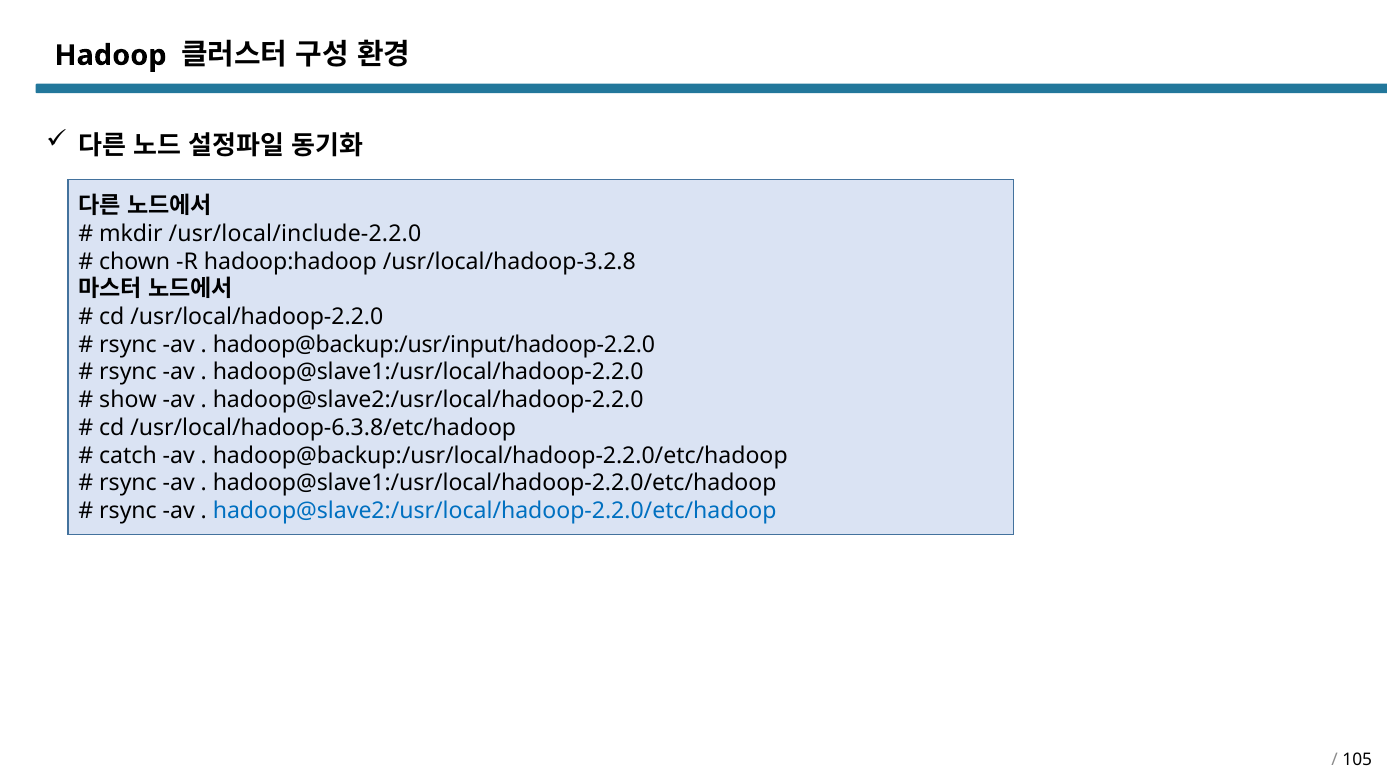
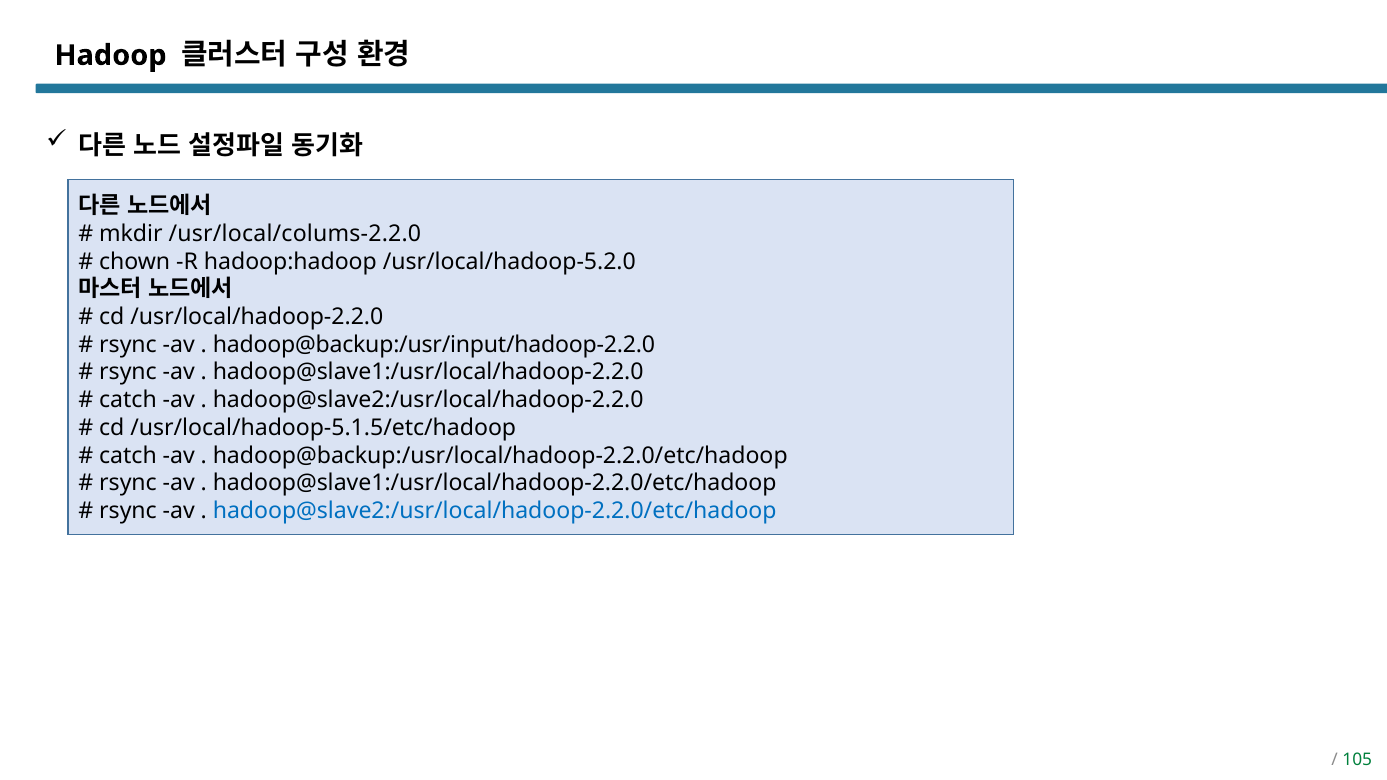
/usr/local/include-2.2.0: /usr/local/include-2.2.0 -> /usr/local/colums-2.2.0 (295, 234)
/usr/local/hadoop-3.2.8: /usr/local/hadoop-3.2.8 -> /usr/local/hadoop-5.2.0 (509, 261)
show: show -> catch (128, 400)
/usr/local/hadoop-6.3.8/etc/hadoop: /usr/local/hadoop-6.3.8/etc/hadoop -> /usr/local/hadoop-5.1.5/etc/hadoop (323, 428)
105 colour: black -> green (1357, 760)
